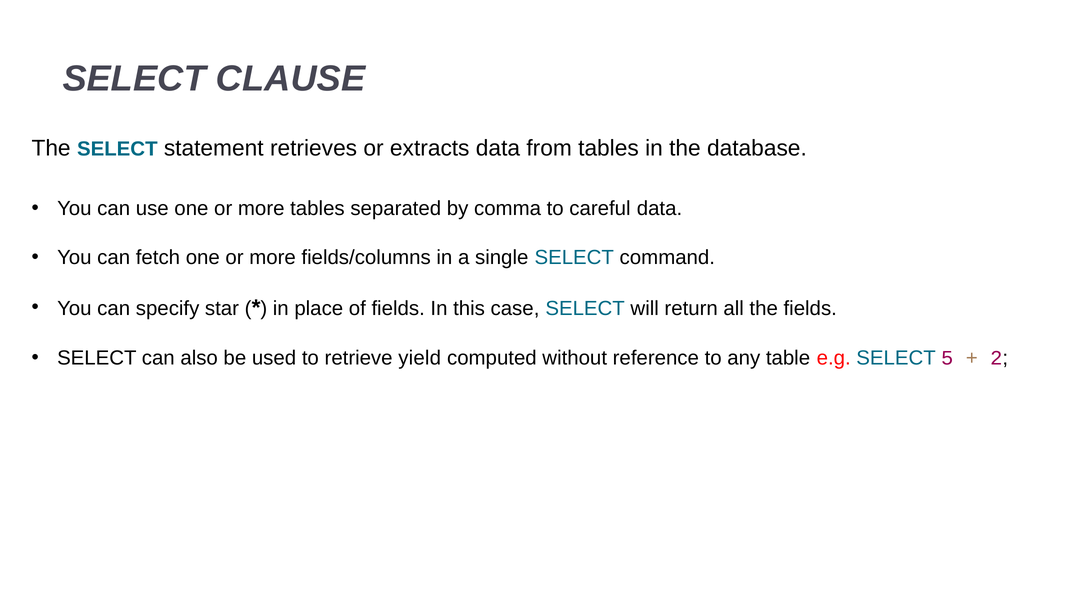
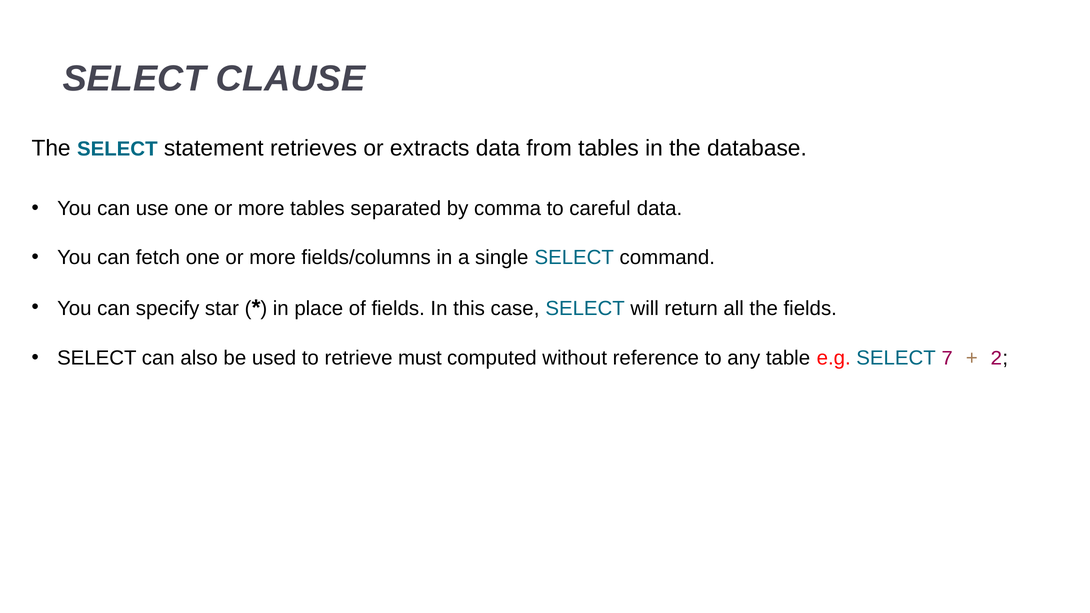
yield: yield -> must (420, 358)
5: 5 -> 7 (947, 358)
